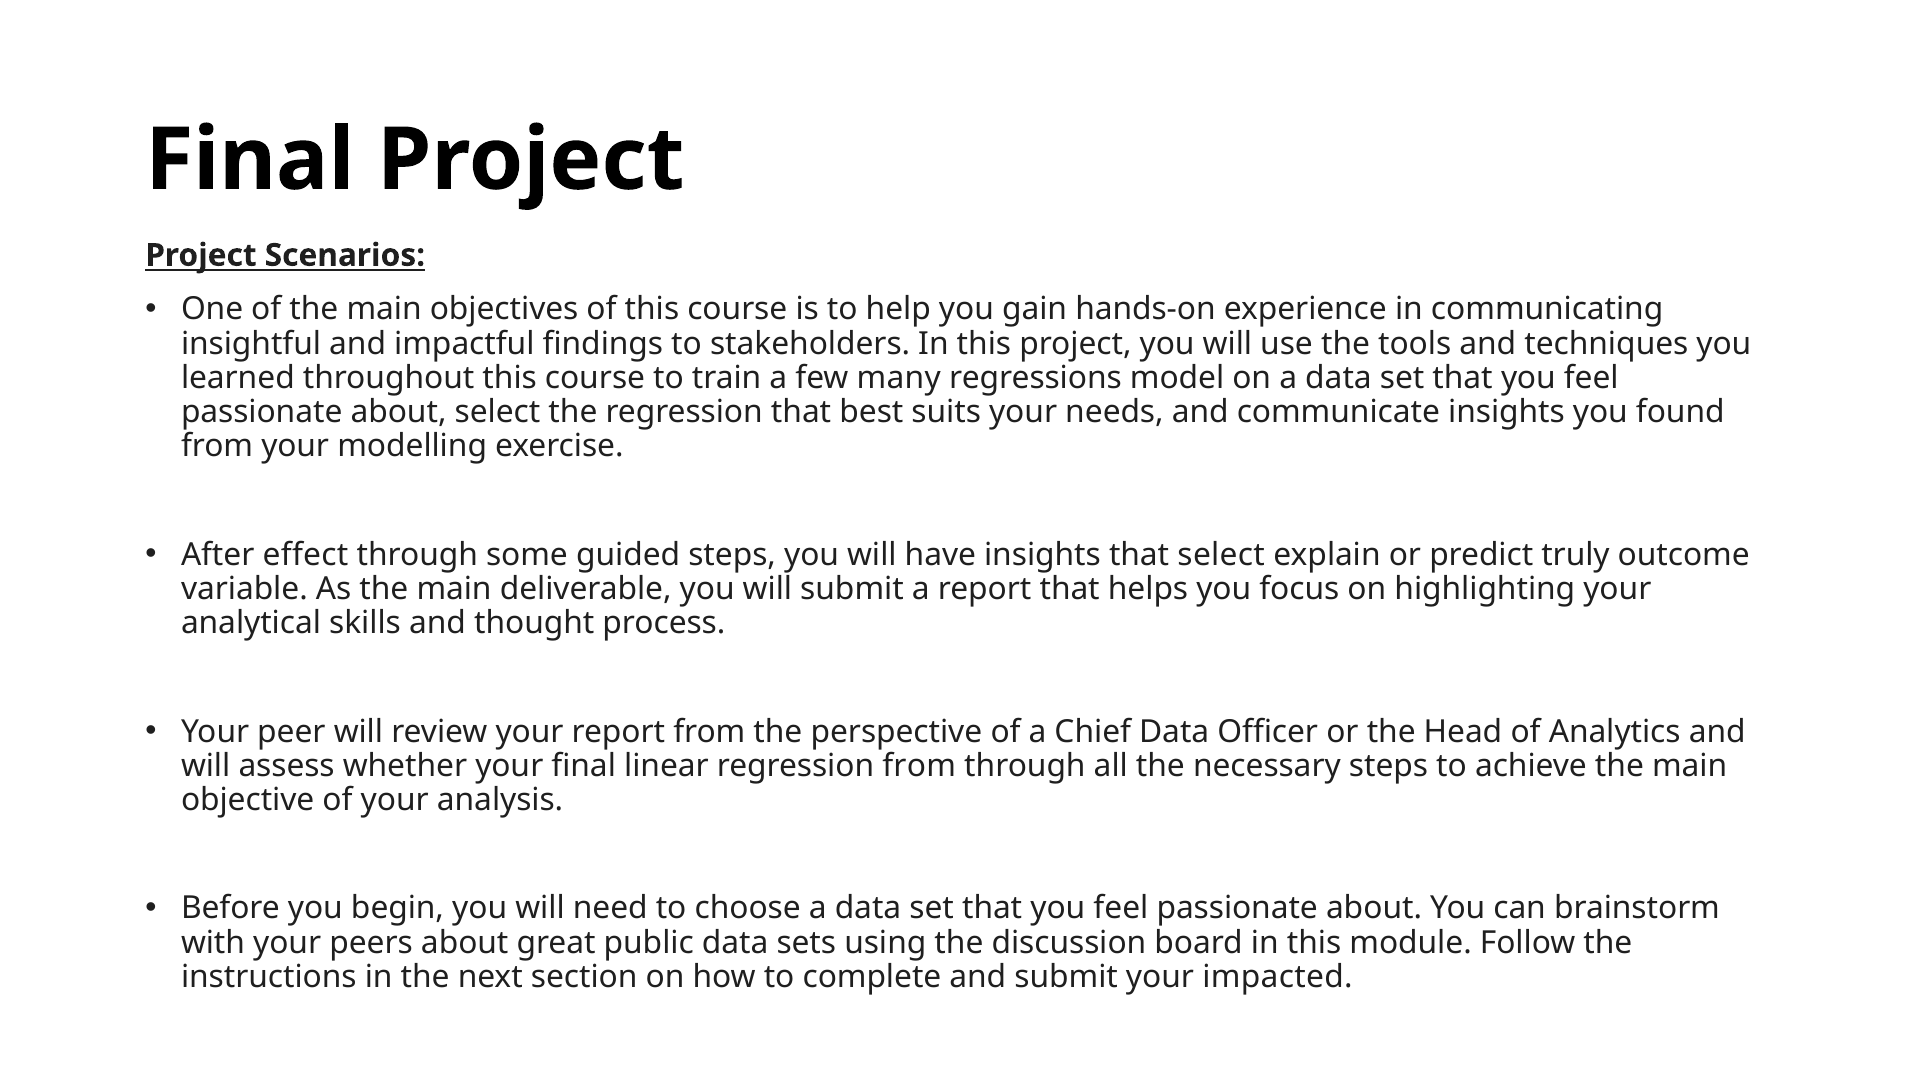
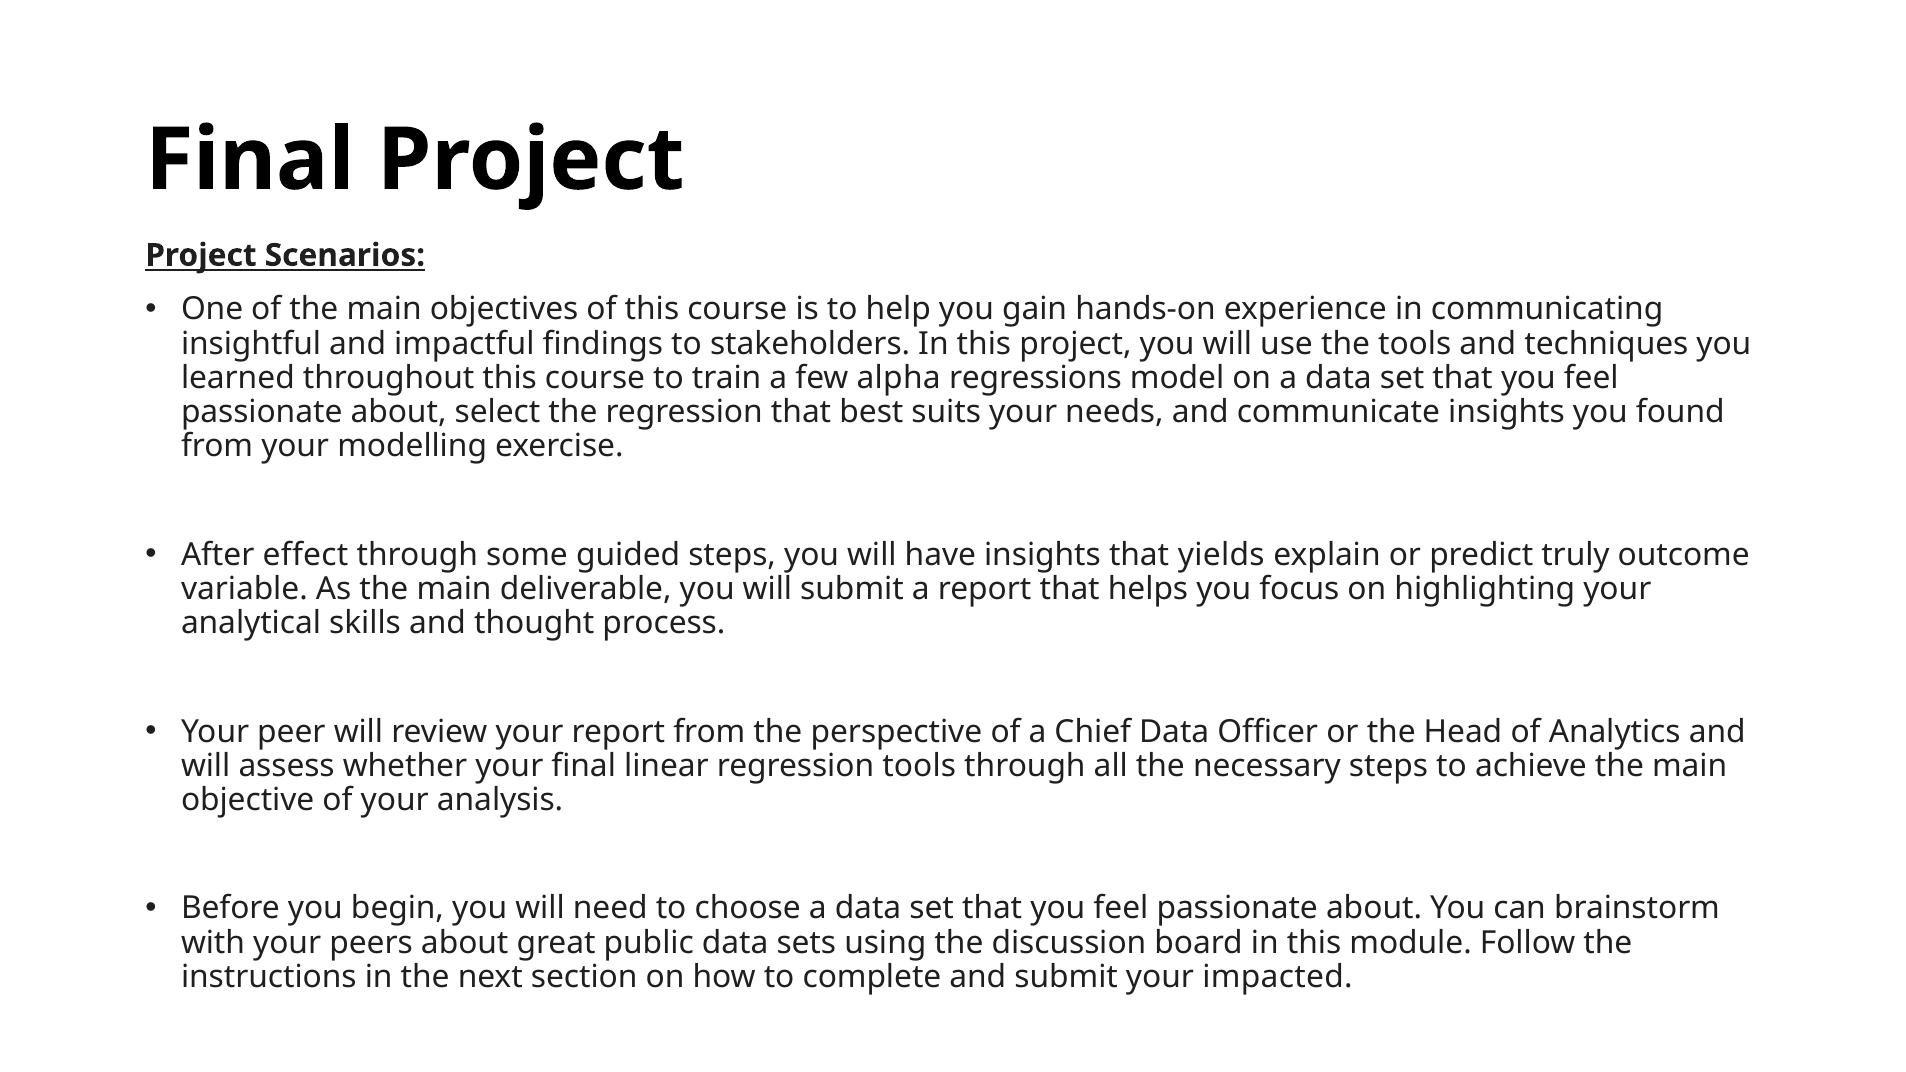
many: many -> alpha (899, 378)
that select: select -> yields (1221, 555)
regression from: from -> tools (919, 766)
